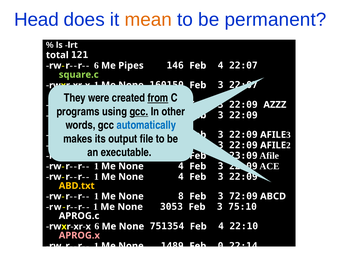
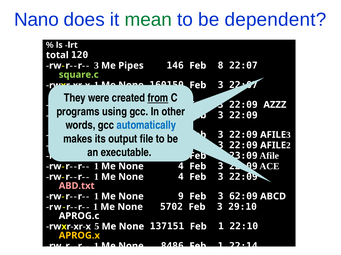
Head: Head -> Nano (36, 20)
mean colour: orange -> green (148, 20)
permanent: permanent -> dependent (275, 20)
121: 121 -> 120 (80, 55)
6: 6 -> 3 (96, 66)
146 Feb 4: 4 -> 8 (221, 66)
gcc underline: present -> none (139, 112)
ABD.txt colour: yellow -> pink (77, 186)
8: 8 -> 9 (181, 197)
72:09: 72:09 -> 62:09 (243, 197)
3053: 3053 -> 5702 (171, 207)
75:10: 75:10 -> 29:10 (243, 207)
6: 6 -> 5 (97, 227)
751354: 751354 -> 137151 (167, 227)
4: 4 -> 1 (221, 227)
APROG.x colour: pink -> yellow (79, 236)
1489: 1489 -> 8486 (172, 247)
0: 0 -> 1 (221, 247)
